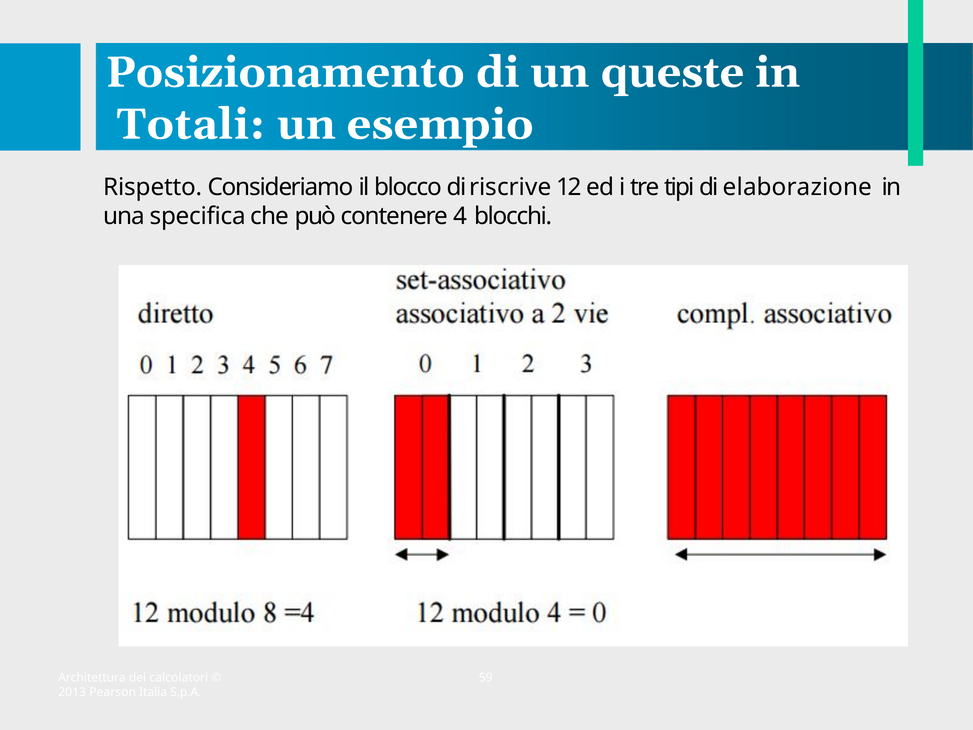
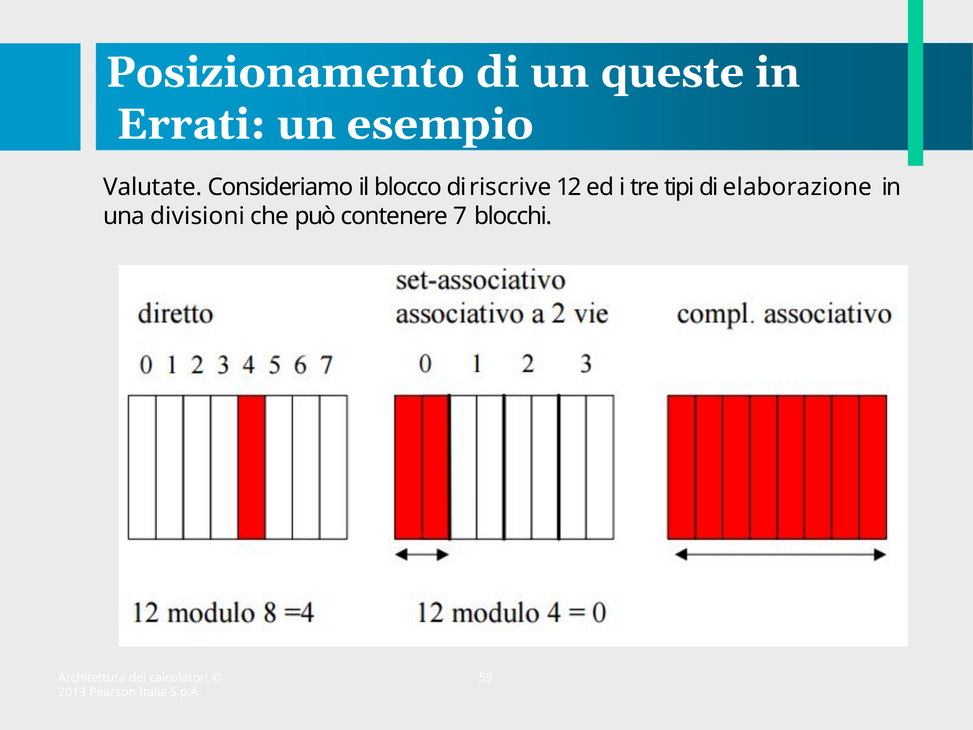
Totali: Totali -> Errati (191, 124)
Rispetto: Rispetto -> Valutate (153, 187)
specifica: specifica -> divisioni (198, 216)
4: 4 -> 7 (460, 216)
